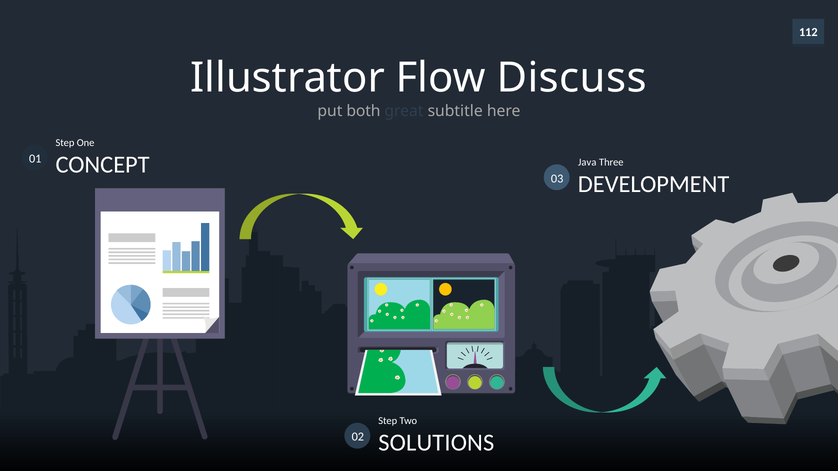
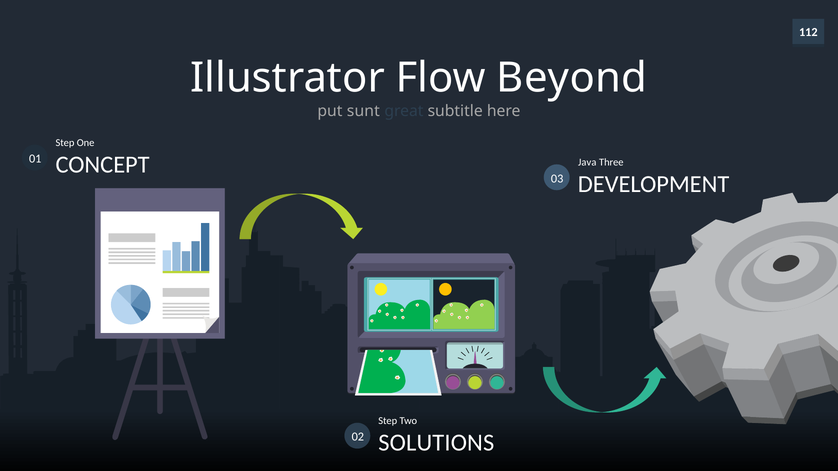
Discuss: Discuss -> Beyond (572, 78)
both: both -> sunt (363, 111)
